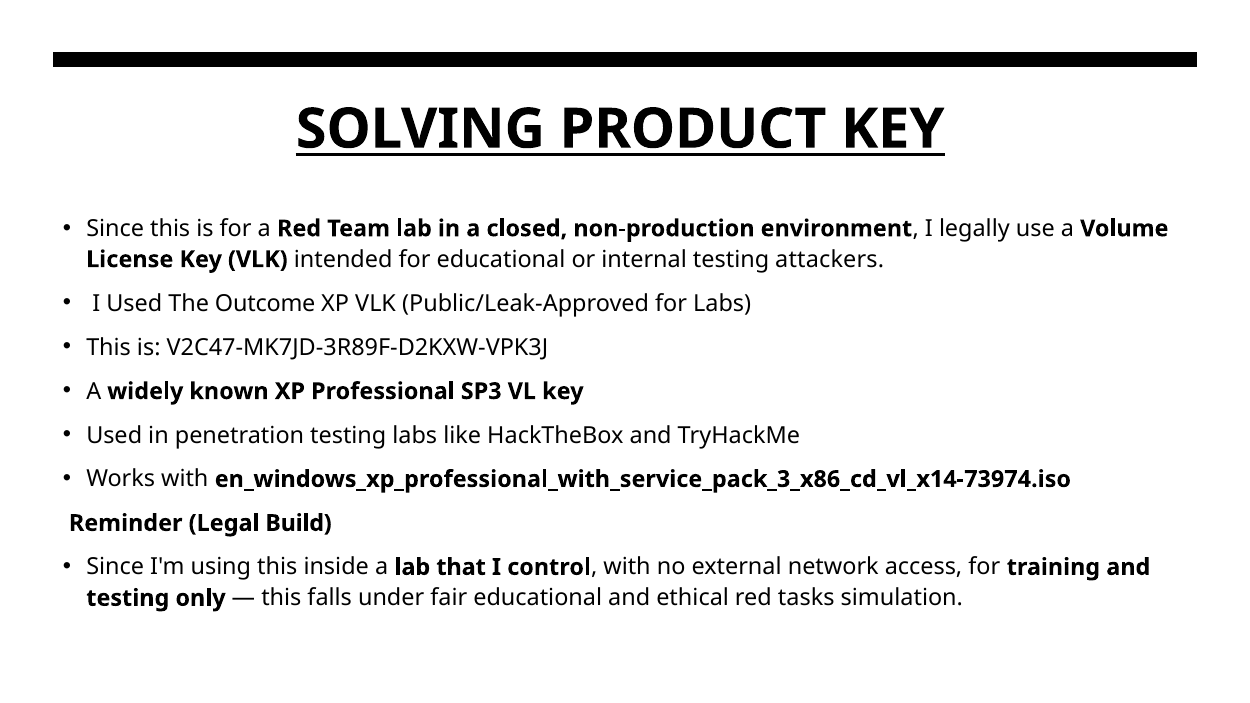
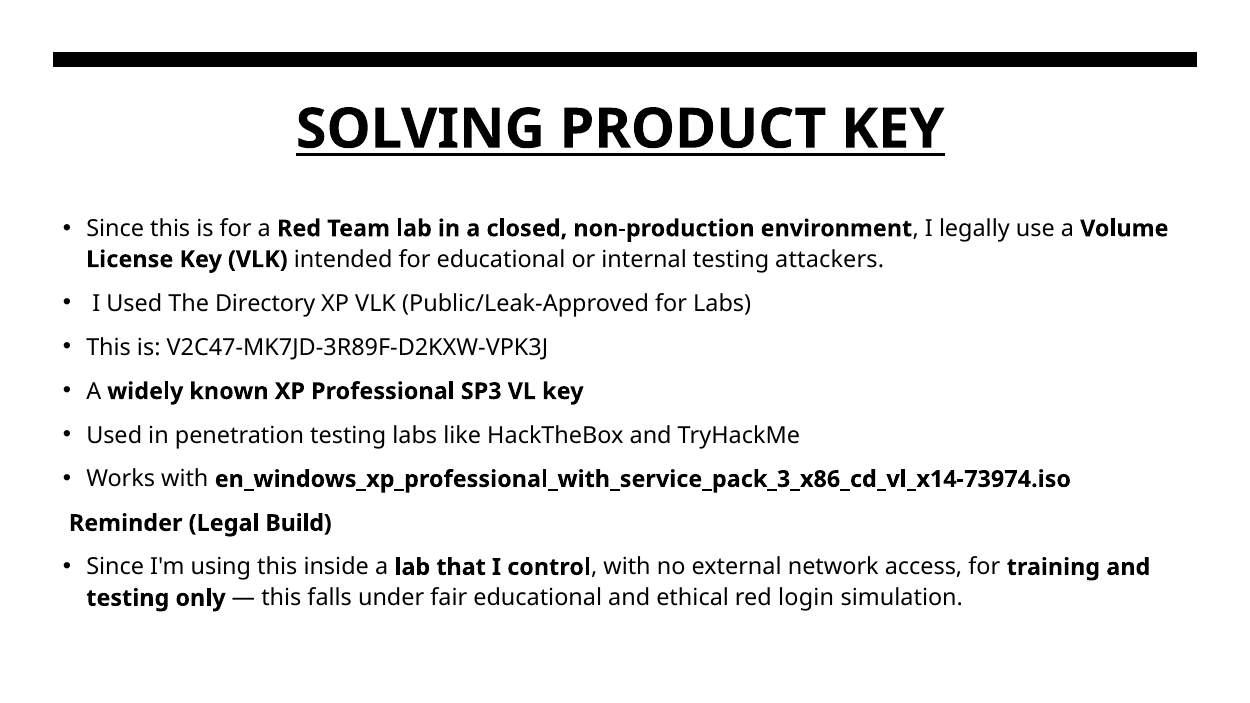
Outcome: Outcome -> Directory (265, 303)
tasks: tasks -> login (806, 598)
